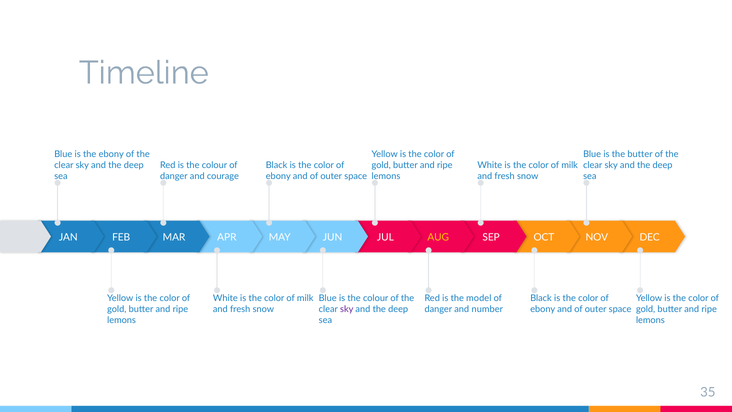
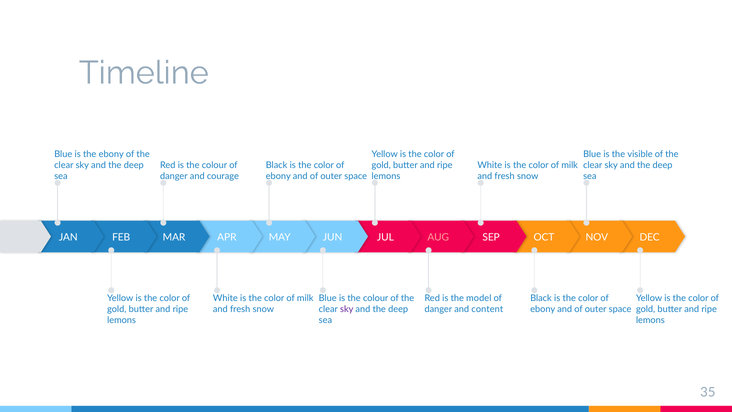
the butter: butter -> visible (640, 154)
AUG colour: yellow -> pink (438, 237)
number: number -> content (487, 309)
